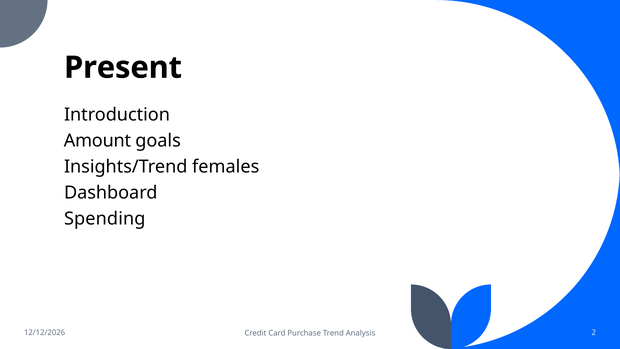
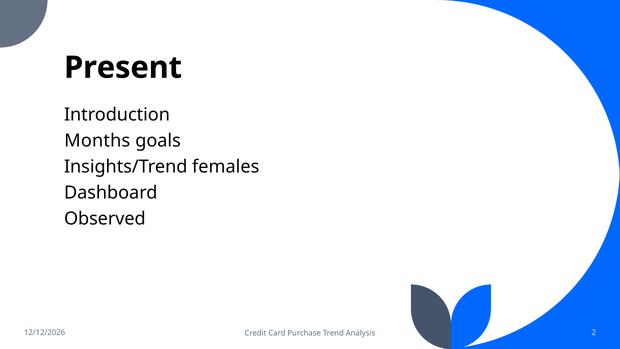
Amount: Amount -> Months (97, 141)
Spending: Spending -> Observed (105, 218)
